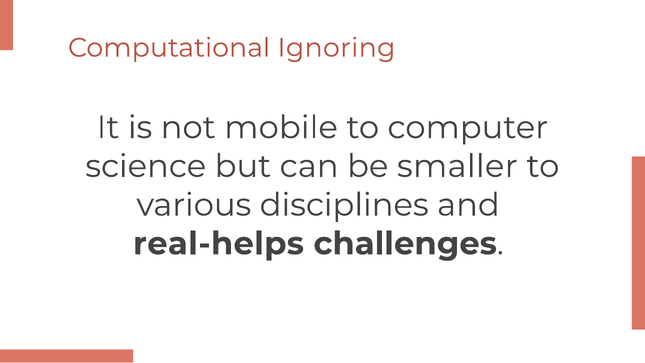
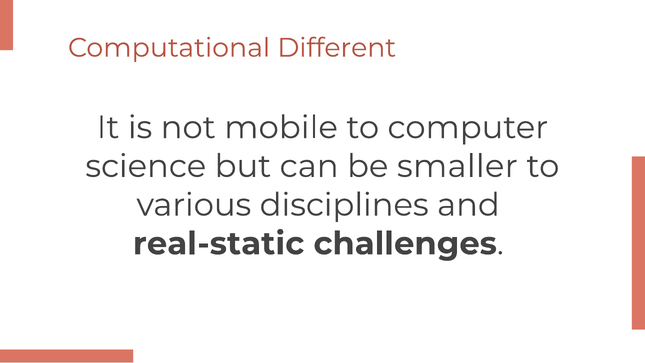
Ignoring: Ignoring -> Different (337, 48)
real-helps: real-helps -> real-static (219, 244)
